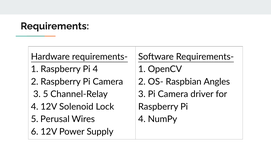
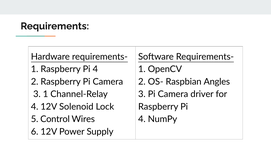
3 5: 5 -> 1 (46, 94)
Perusal: Perusal -> Control (55, 119)
